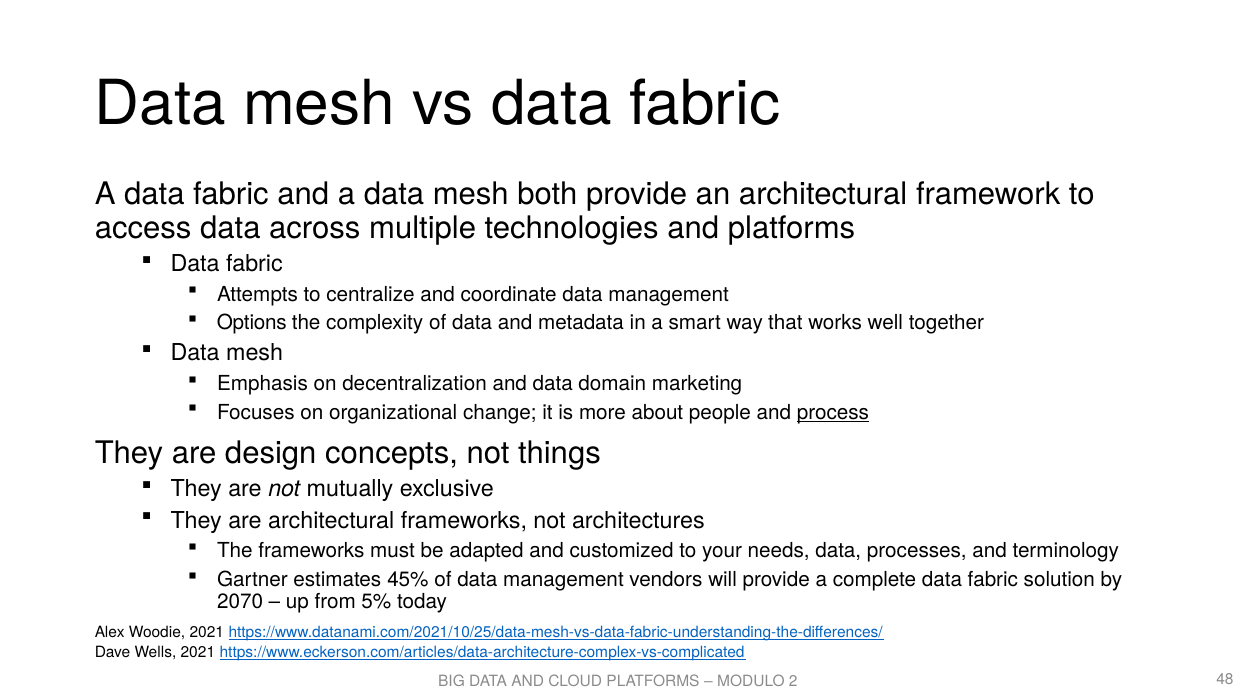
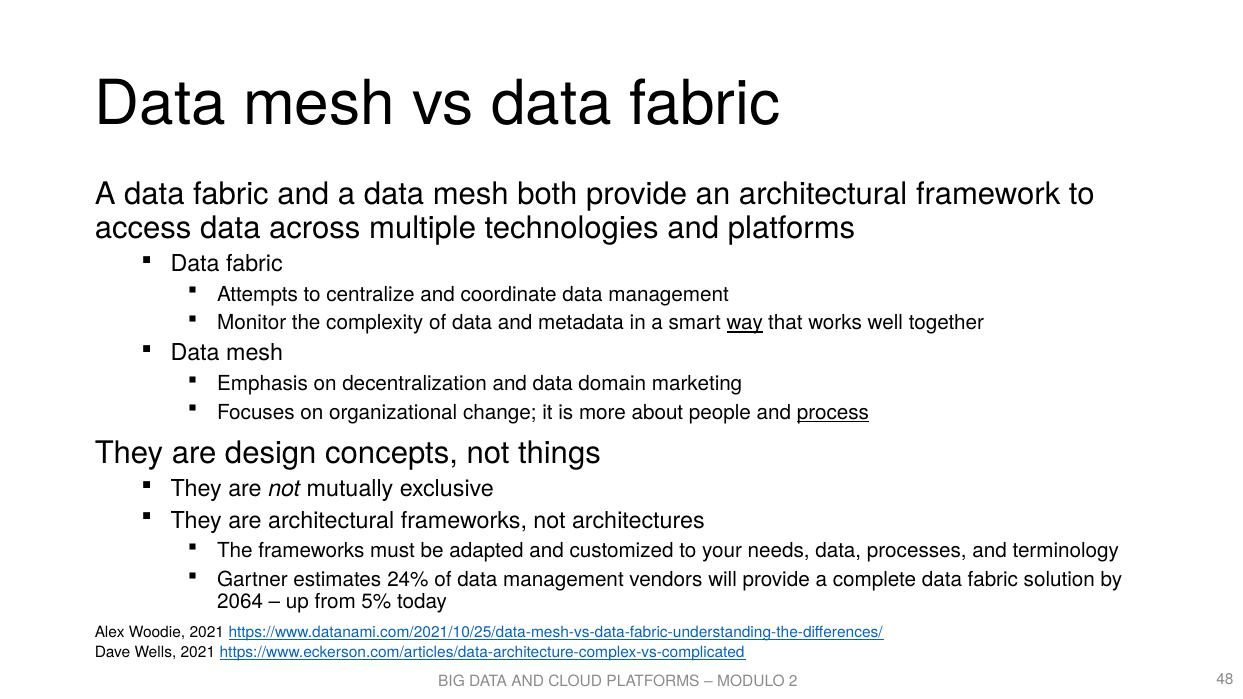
Options: Options -> Monitor (252, 323)
way underline: none -> present (745, 323)
45%: 45% -> 24% (408, 580)
2070: 2070 -> 2064 (240, 602)
